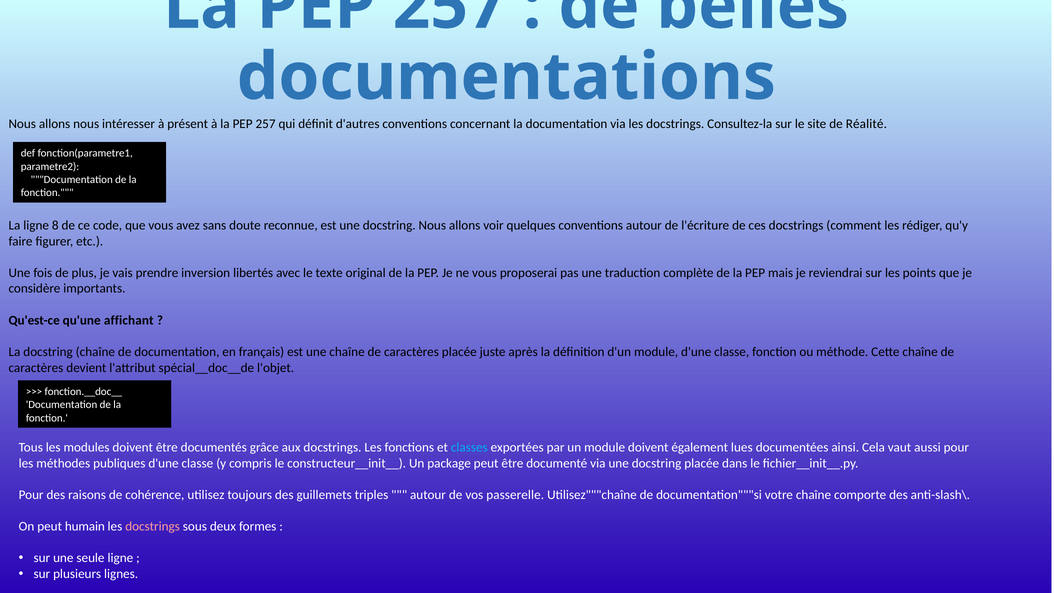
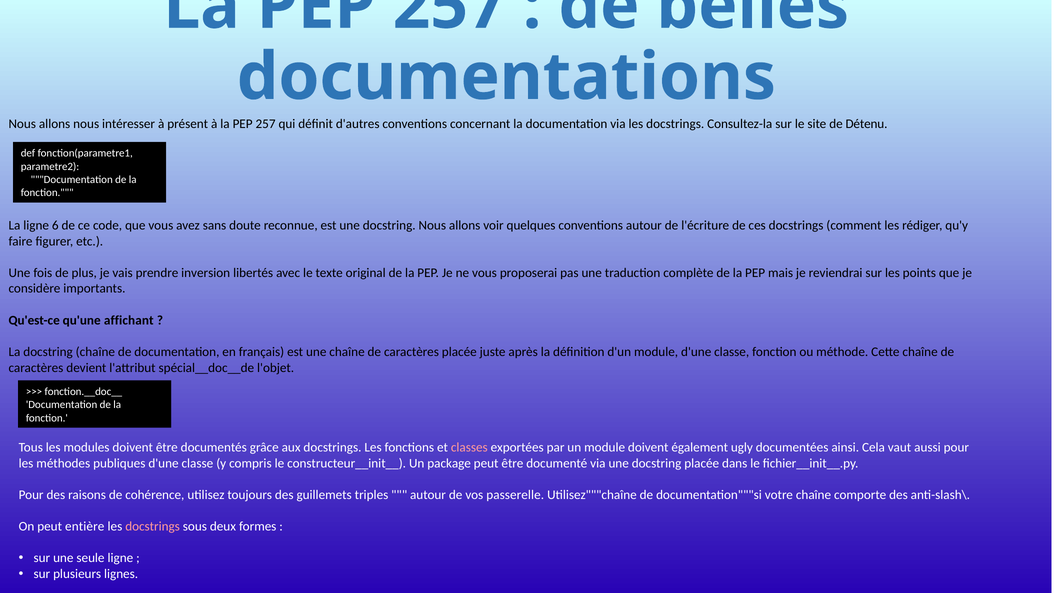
Réalité: Réalité -> Détenu (866, 124)
8: 8 -> 6 (55, 225)
classes colour: light blue -> pink (469, 447)
lues: lues -> ugly (742, 447)
humain: humain -> entière (85, 526)
